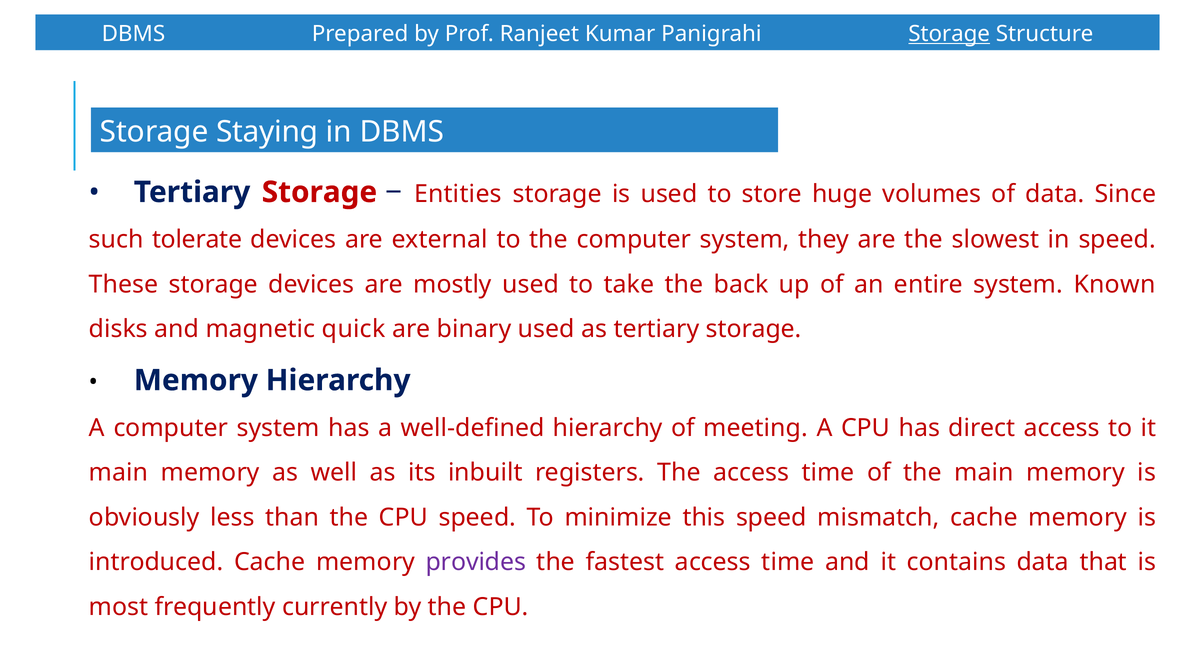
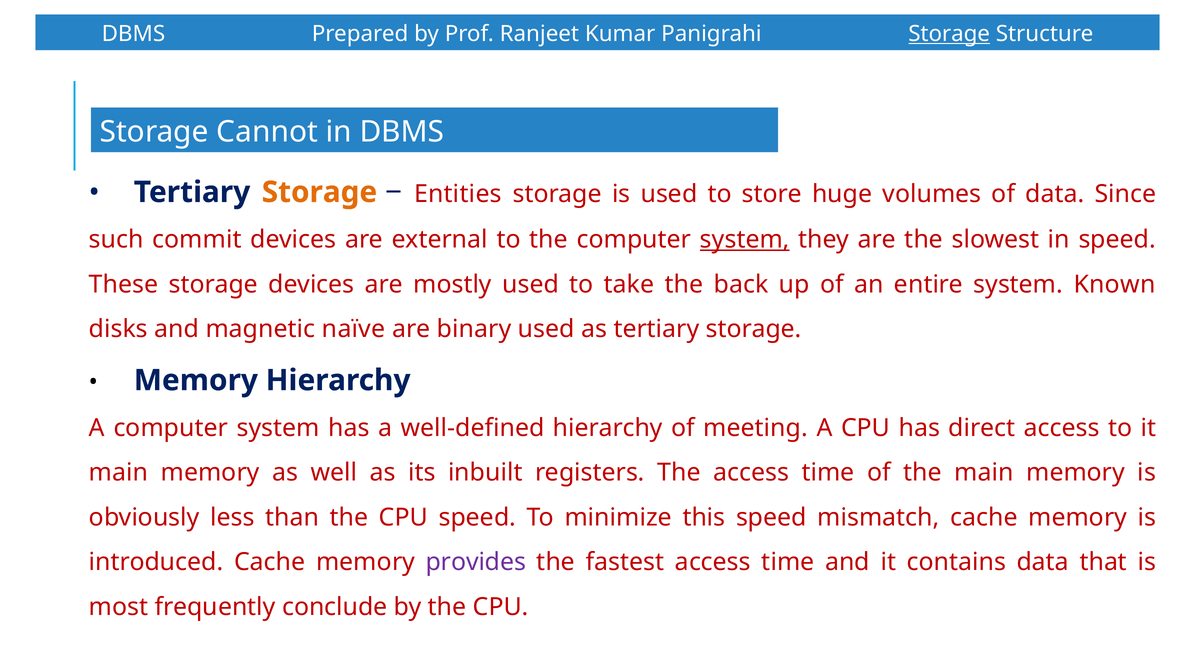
Staying: Staying -> Cannot (267, 132)
Storage colour: red -> orange (319, 192)
tolerate: tolerate -> commit (197, 240)
system underline: none -> present (745, 240)
quick: quick -> naïve (354, 329)
currently: currently -> conclude (335, 607)
